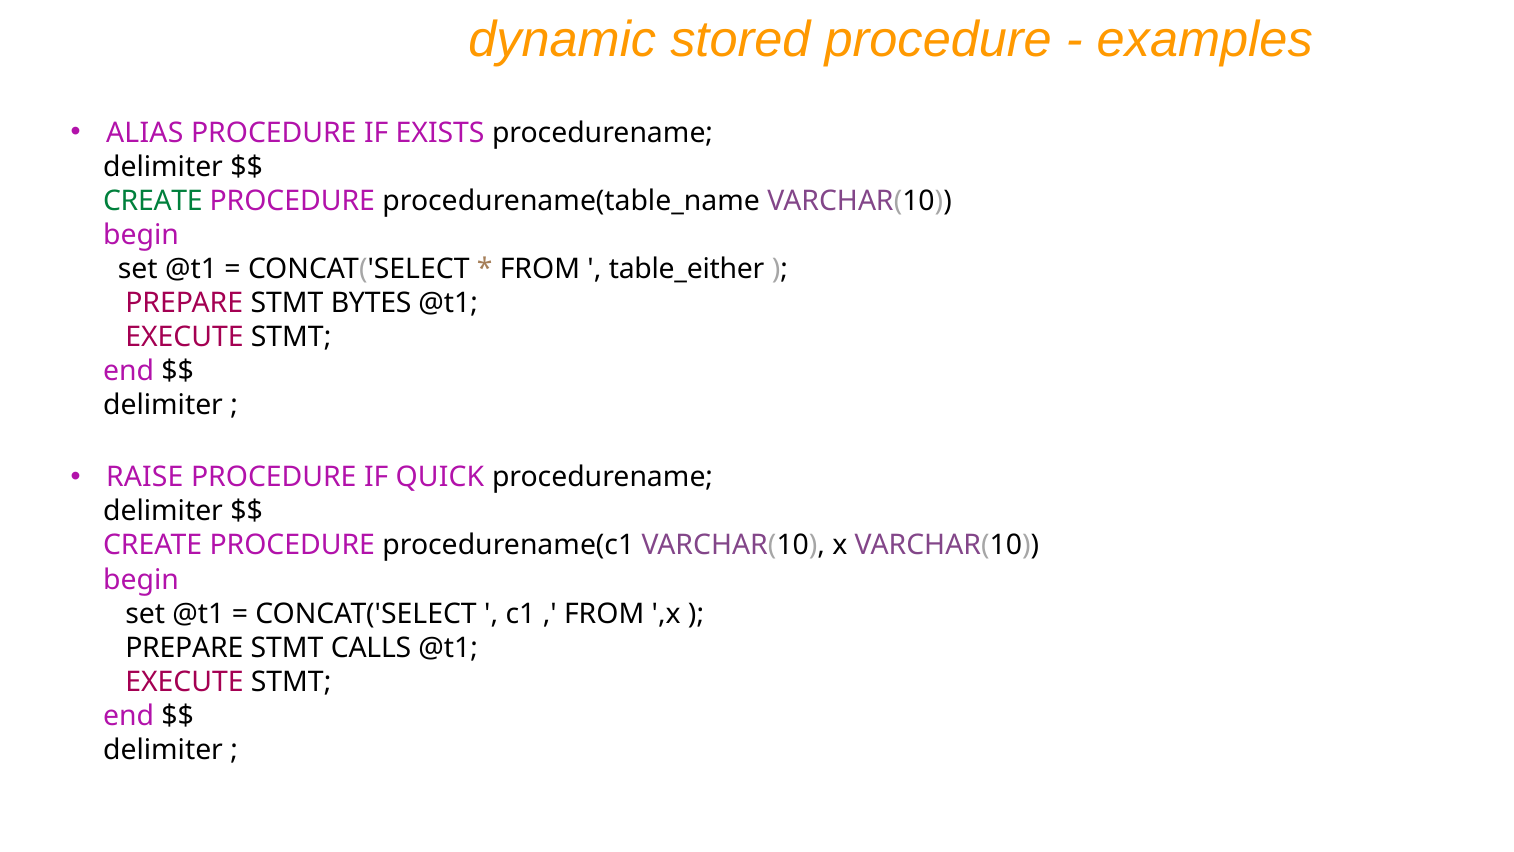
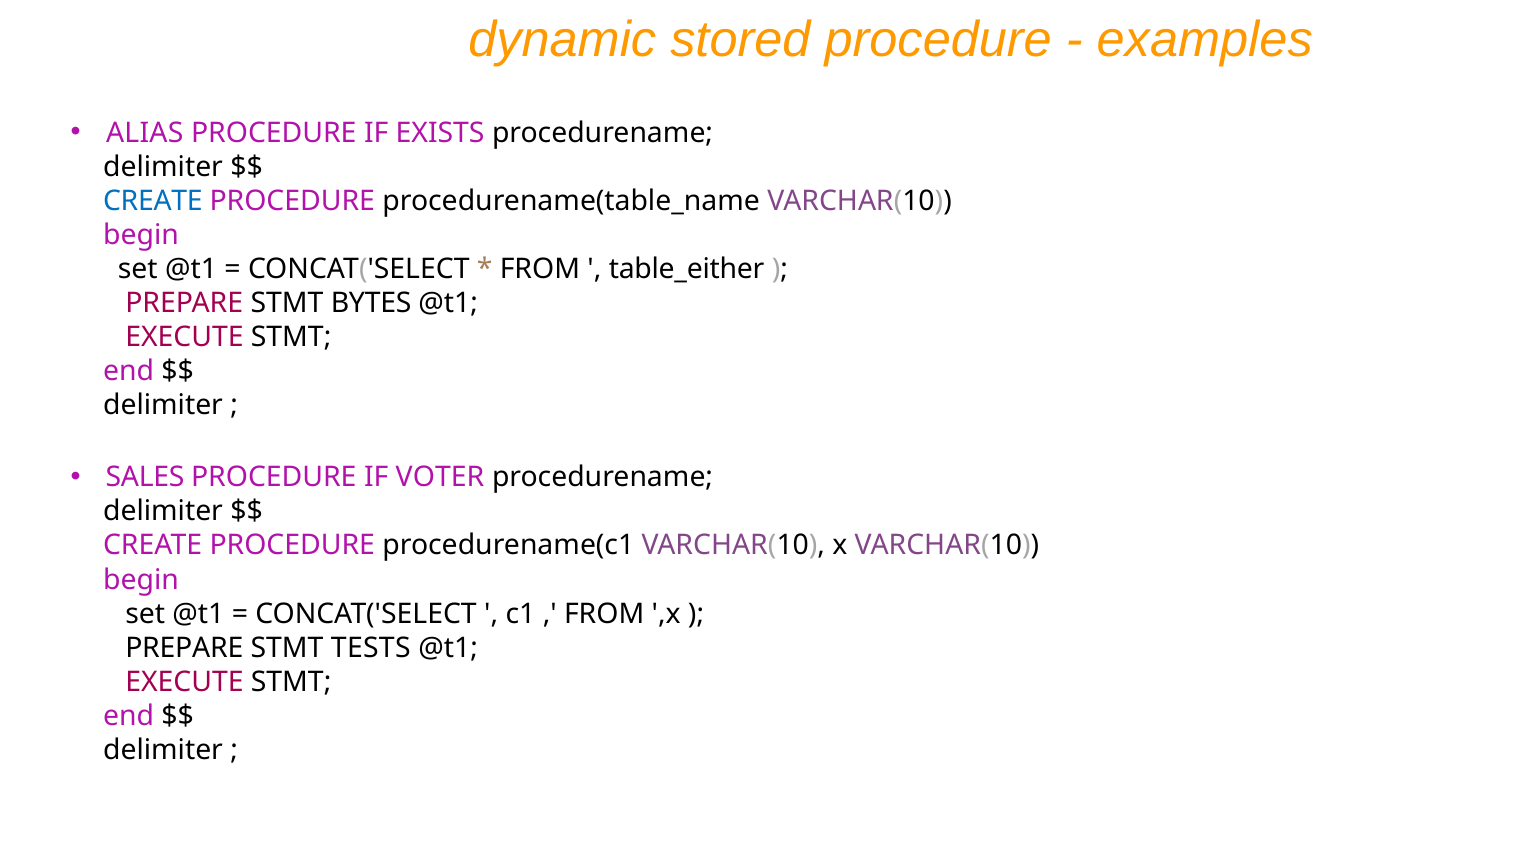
CREATE colour: green -> blue (153, 201)
RAISE: RAISE -> SALES (145, 477)
QUICK: QUICK -> VOTER (440, 477)
CALLS: CALLS -> TESTS (371, 648)
